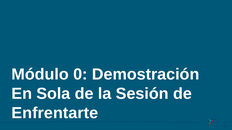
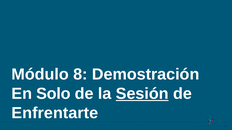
0: 0 -> 8 (80, 75)
Sola: Sola -> Solo (53, 94)
Sesión underline: none -> present (142, 94)
